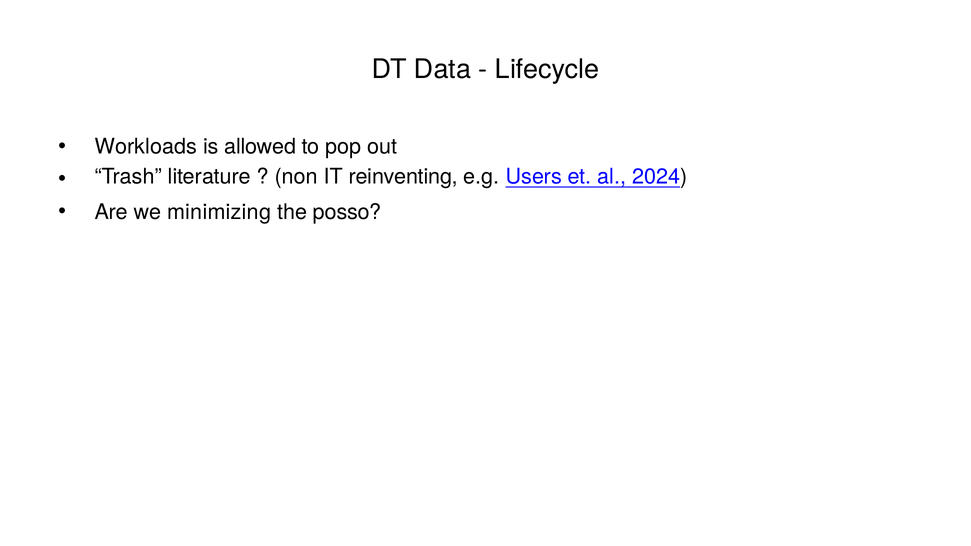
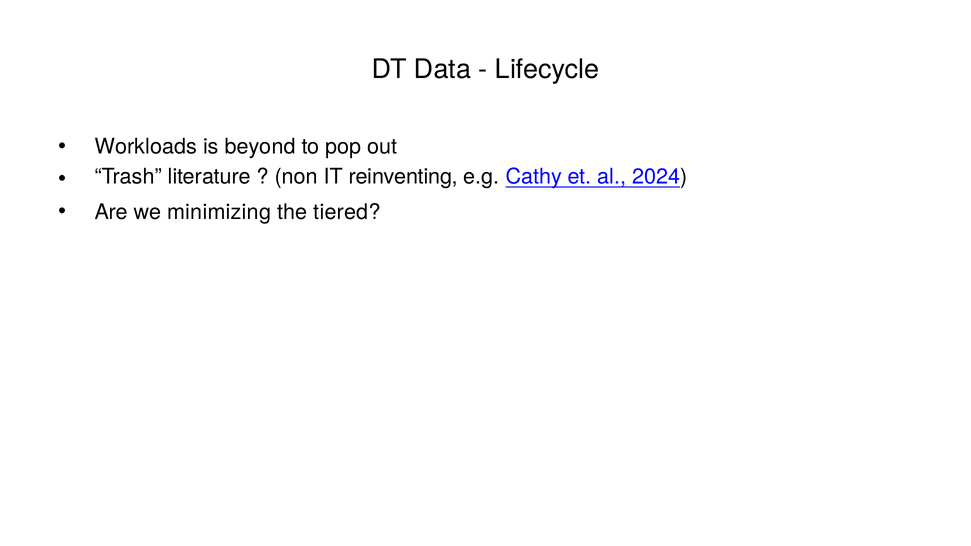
allowed: allowed -> beyond (260, 147)
Users: Users -> Cathy (534, 177)
posso: posso -> tiered (347, 212)
